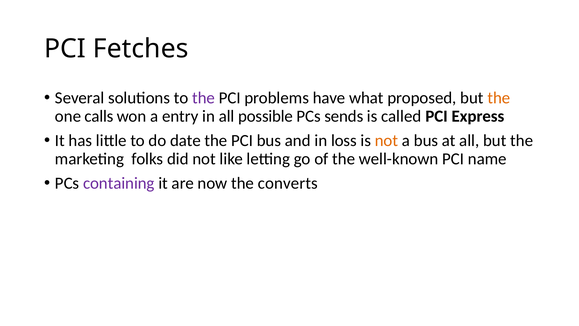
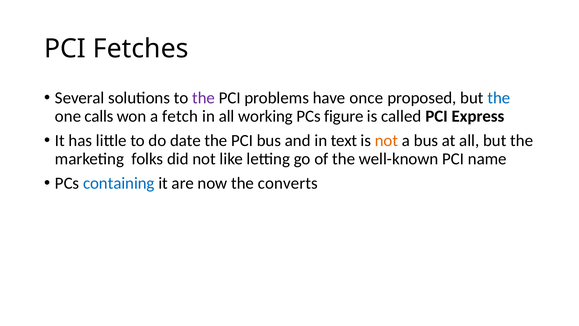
what: what -> once (366, 98)
the colour: orange -> blue (499, 98)
entry: entry -> fetch (180, 116)
possible: possible -> working (266, 116)
sends: sends -> figure (344, 116)
loss: loss -> text (344, 140)
containing colour: purple -> blue (119, 183)
